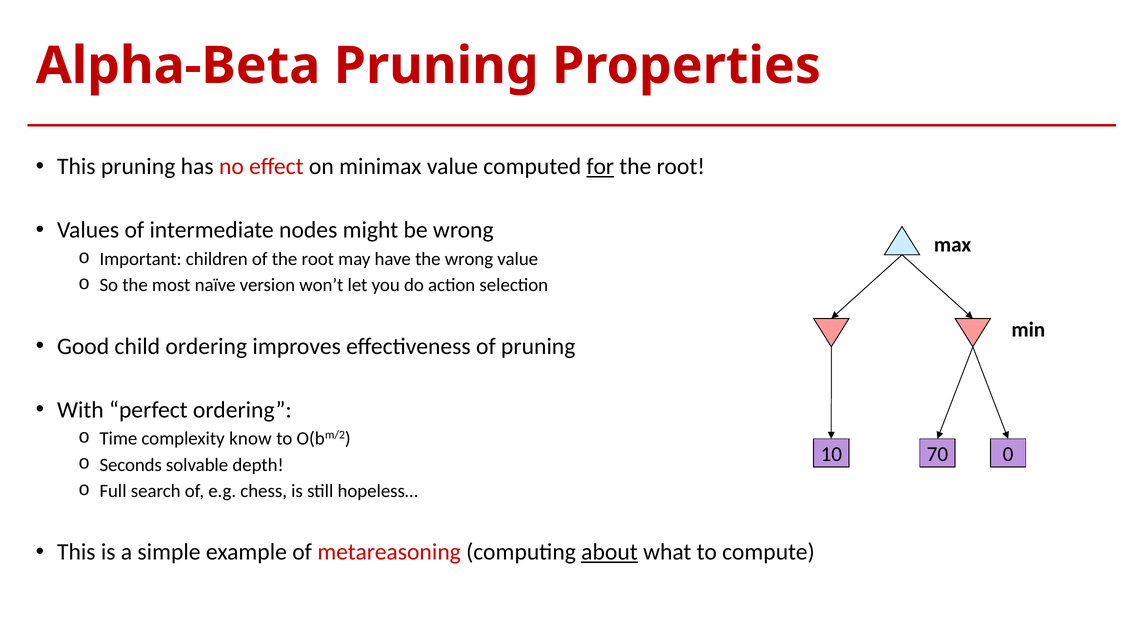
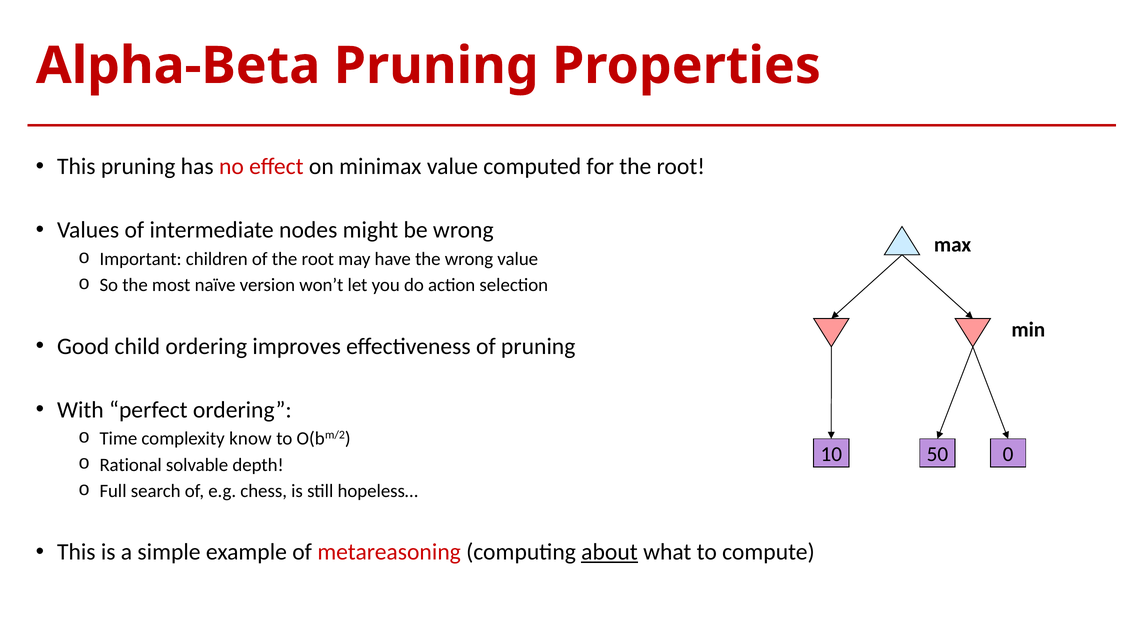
for underline: present -> none (600, 167)
70: 70 -> 50 (937, 454)
Seconds: Seconds -> Rational (131, 465)
